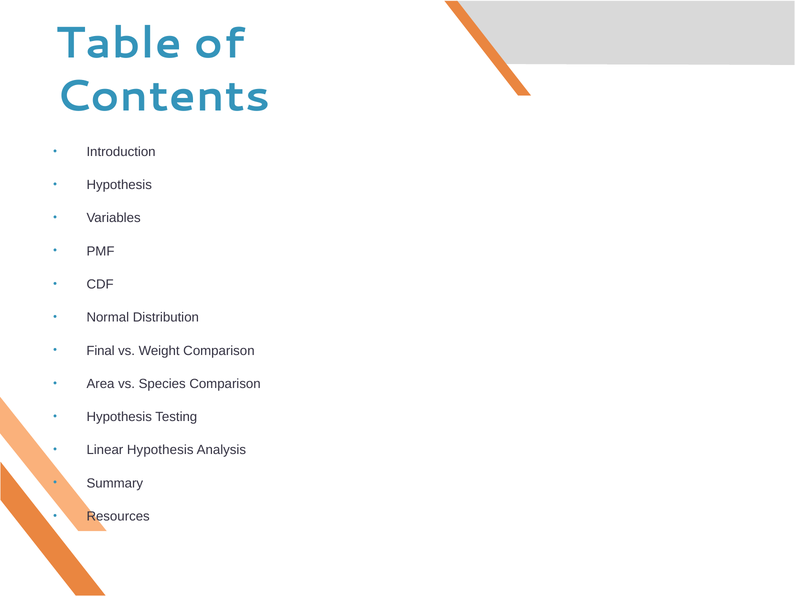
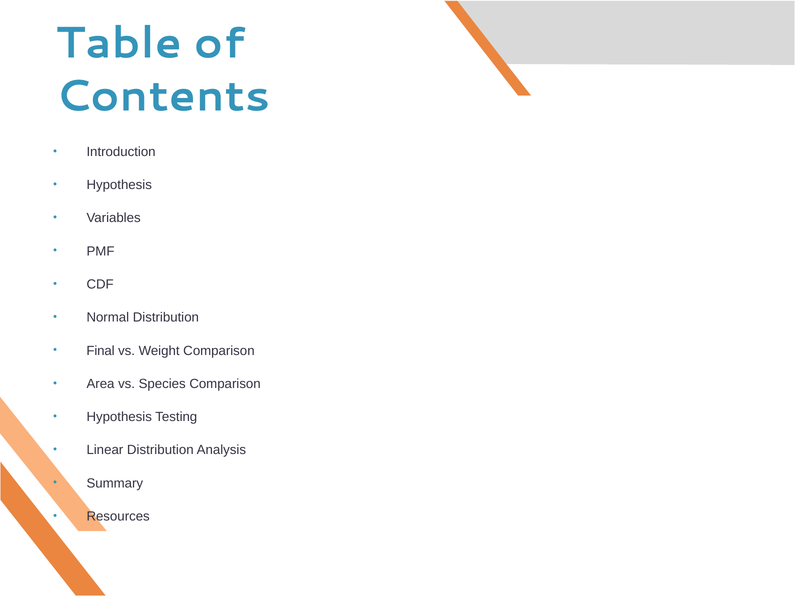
Linear Hypothesis: Hypothesis -> Distribution (160, 450)
